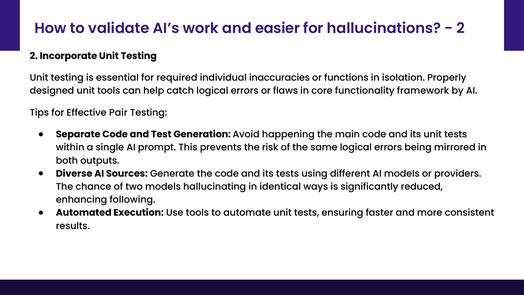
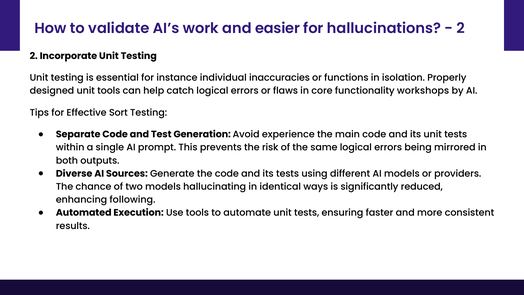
required: required -> instance (177, 78)
framework: framework -> workshops (423, 91)
Pair: Pair -> Sort (118, 113)
happening: happening -> experience (288, 134)
